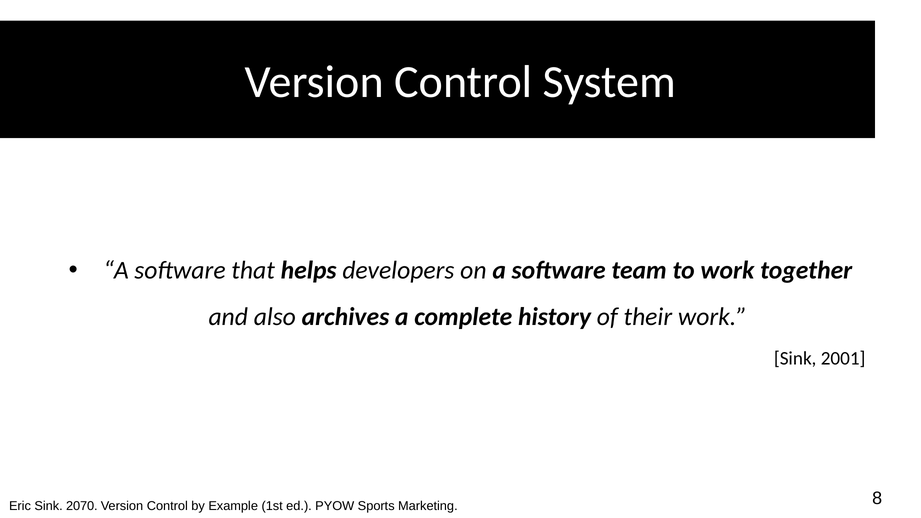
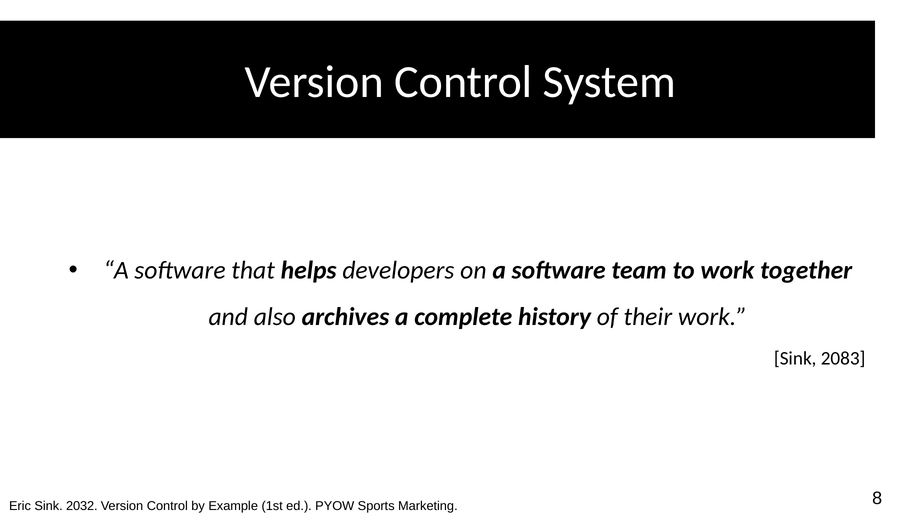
2001: 2001 -> 2083 (843, 358)
2070: 2070 -> 2032 (82, 506)
